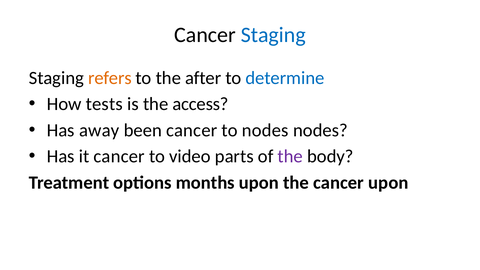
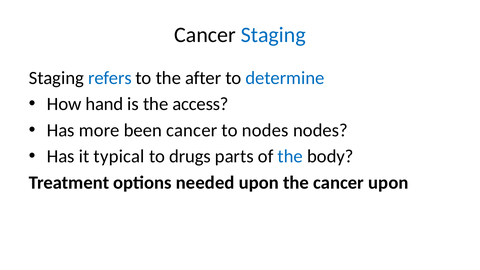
refers colour: orange -> blue (110, 78)
tests: tests -> hand (104, 104)
away: away -> more (99, 130)
it cancer: cancer -> typical (119, 156)
video: video -> drugs (190, 156)
the colour: purple -> blue (290, 156)
months: months -> needed (205, 183)
